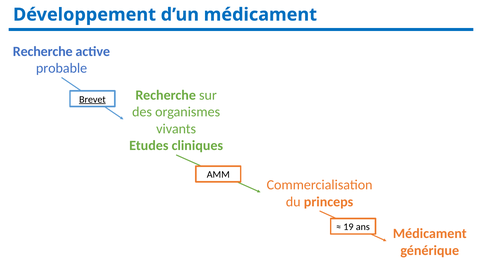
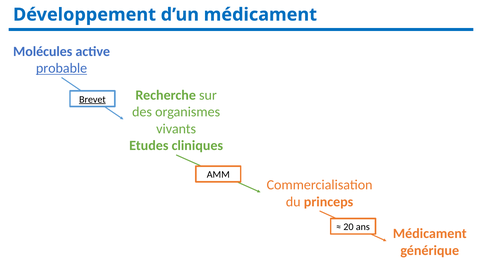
Recherche: Recherche -> Molécules (43, 51)
probable underline: none -> present (62, 68)
19: 19 -> 20 (348, 227)
